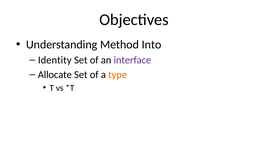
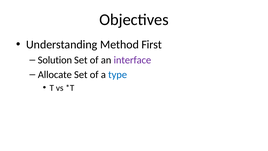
Into: Into -> First (152, 45)
Identity: Identity -> Solution (55, 60)
type colour: orange -> blue (118, 74)
